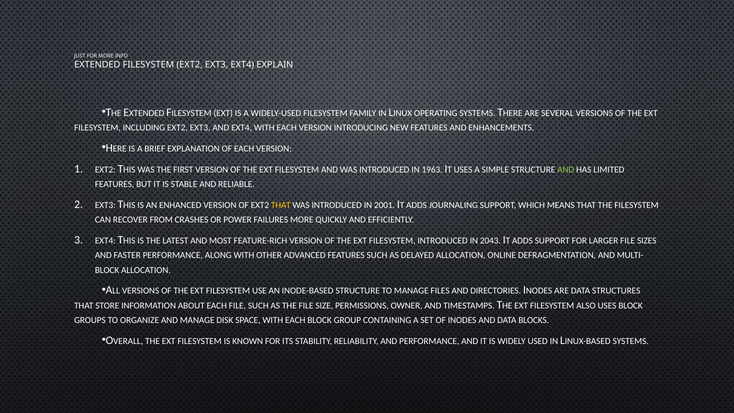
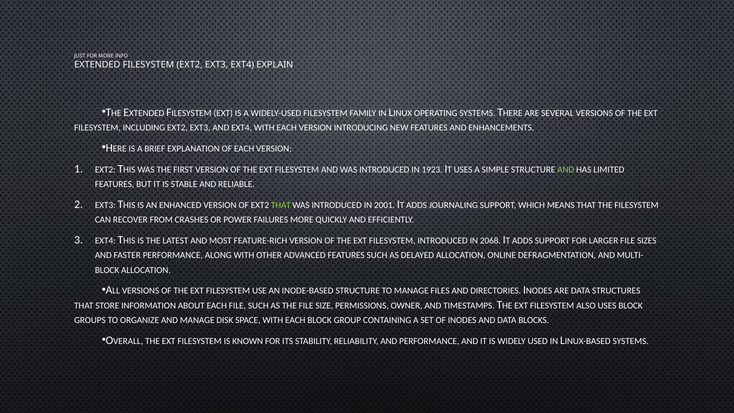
1963: 1963 -> 1923 (432, 169)
THAT colour: yellow -> light green (281, 205)
2043: 2043 -> 2068 (490, 241)
